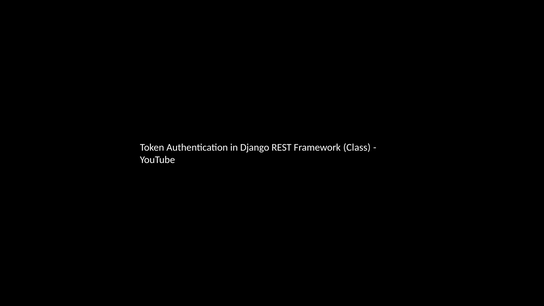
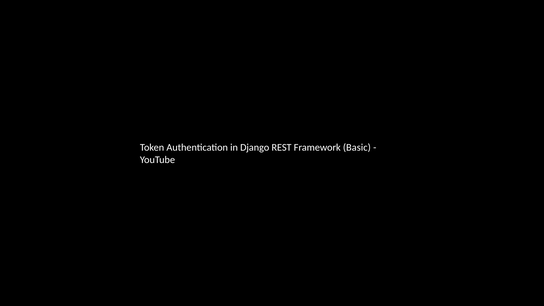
Class: Class -> Basic (357, 147)
